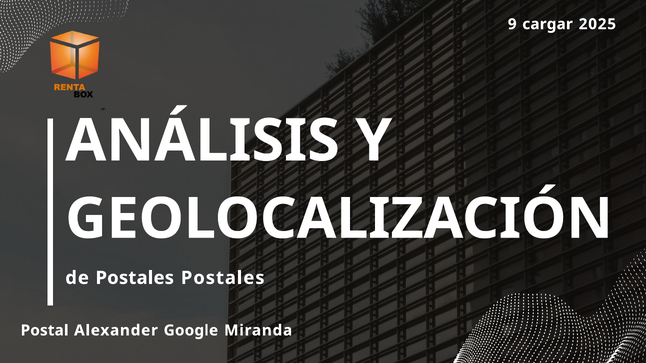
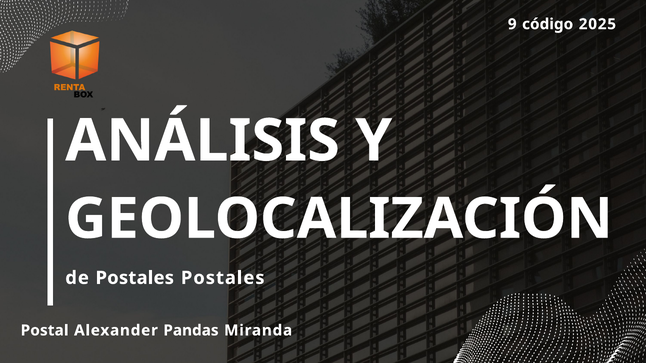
cargar: cargar -> código (548, 24)
Google: Google -> Pandas (191, 331)
